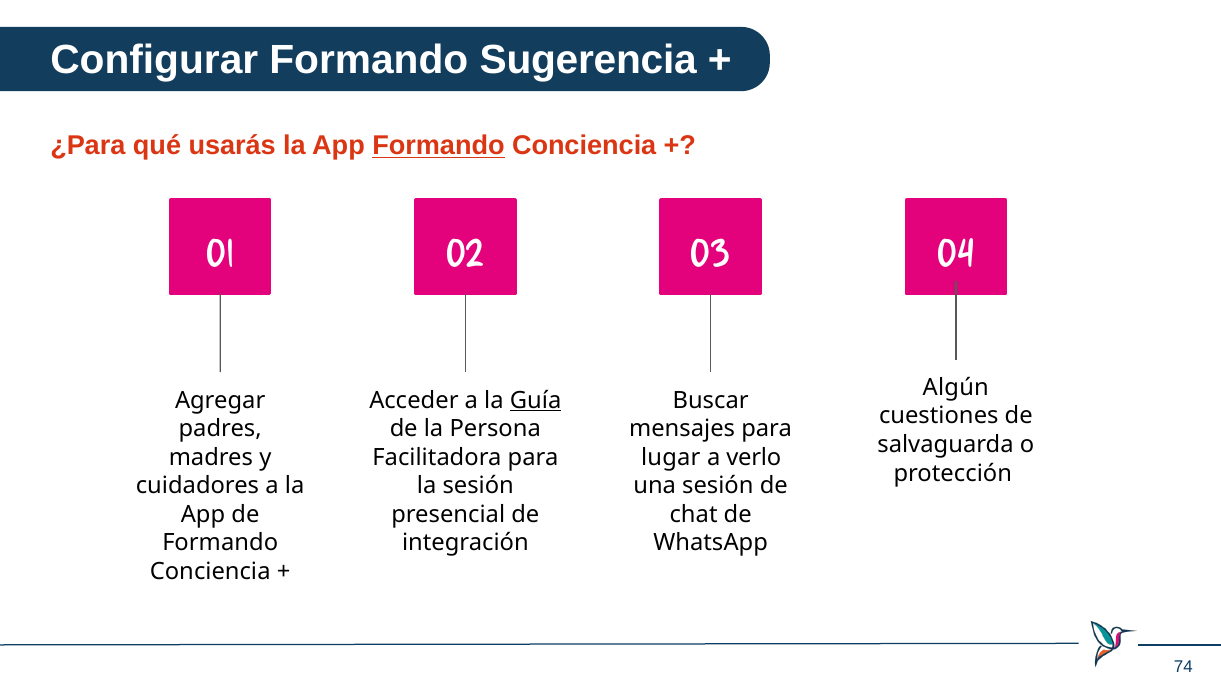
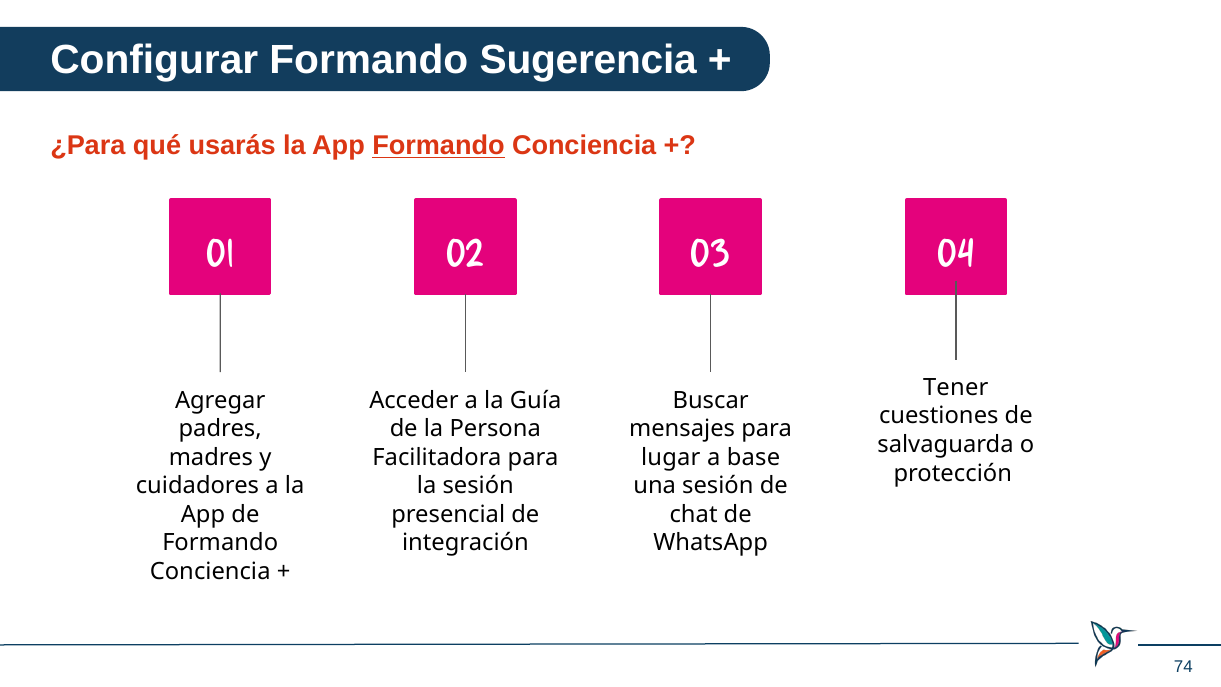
Algún: Algún -> Tener (956, 388)
Guía underline: present -> none (536, 400)
verlo: verlo -> base (753, 457)
